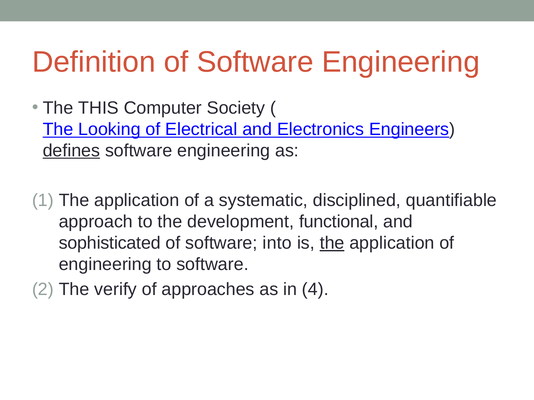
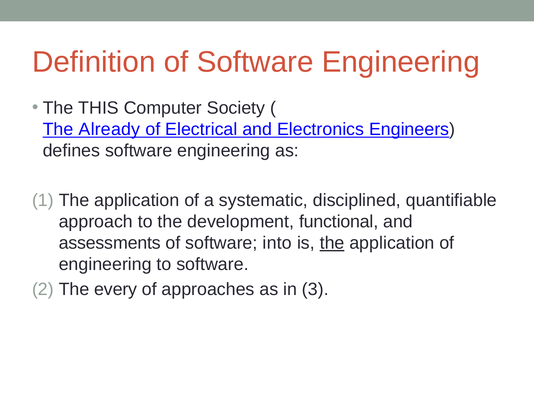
Looking: Looking -> Already (109, 129)
defines underline: present -> none (71, 151)
sophisticated: sophisticated -> assessments (110, 243)
verify: verify -> every (116, 290)
4: 4 -> 3 (315, 290)
